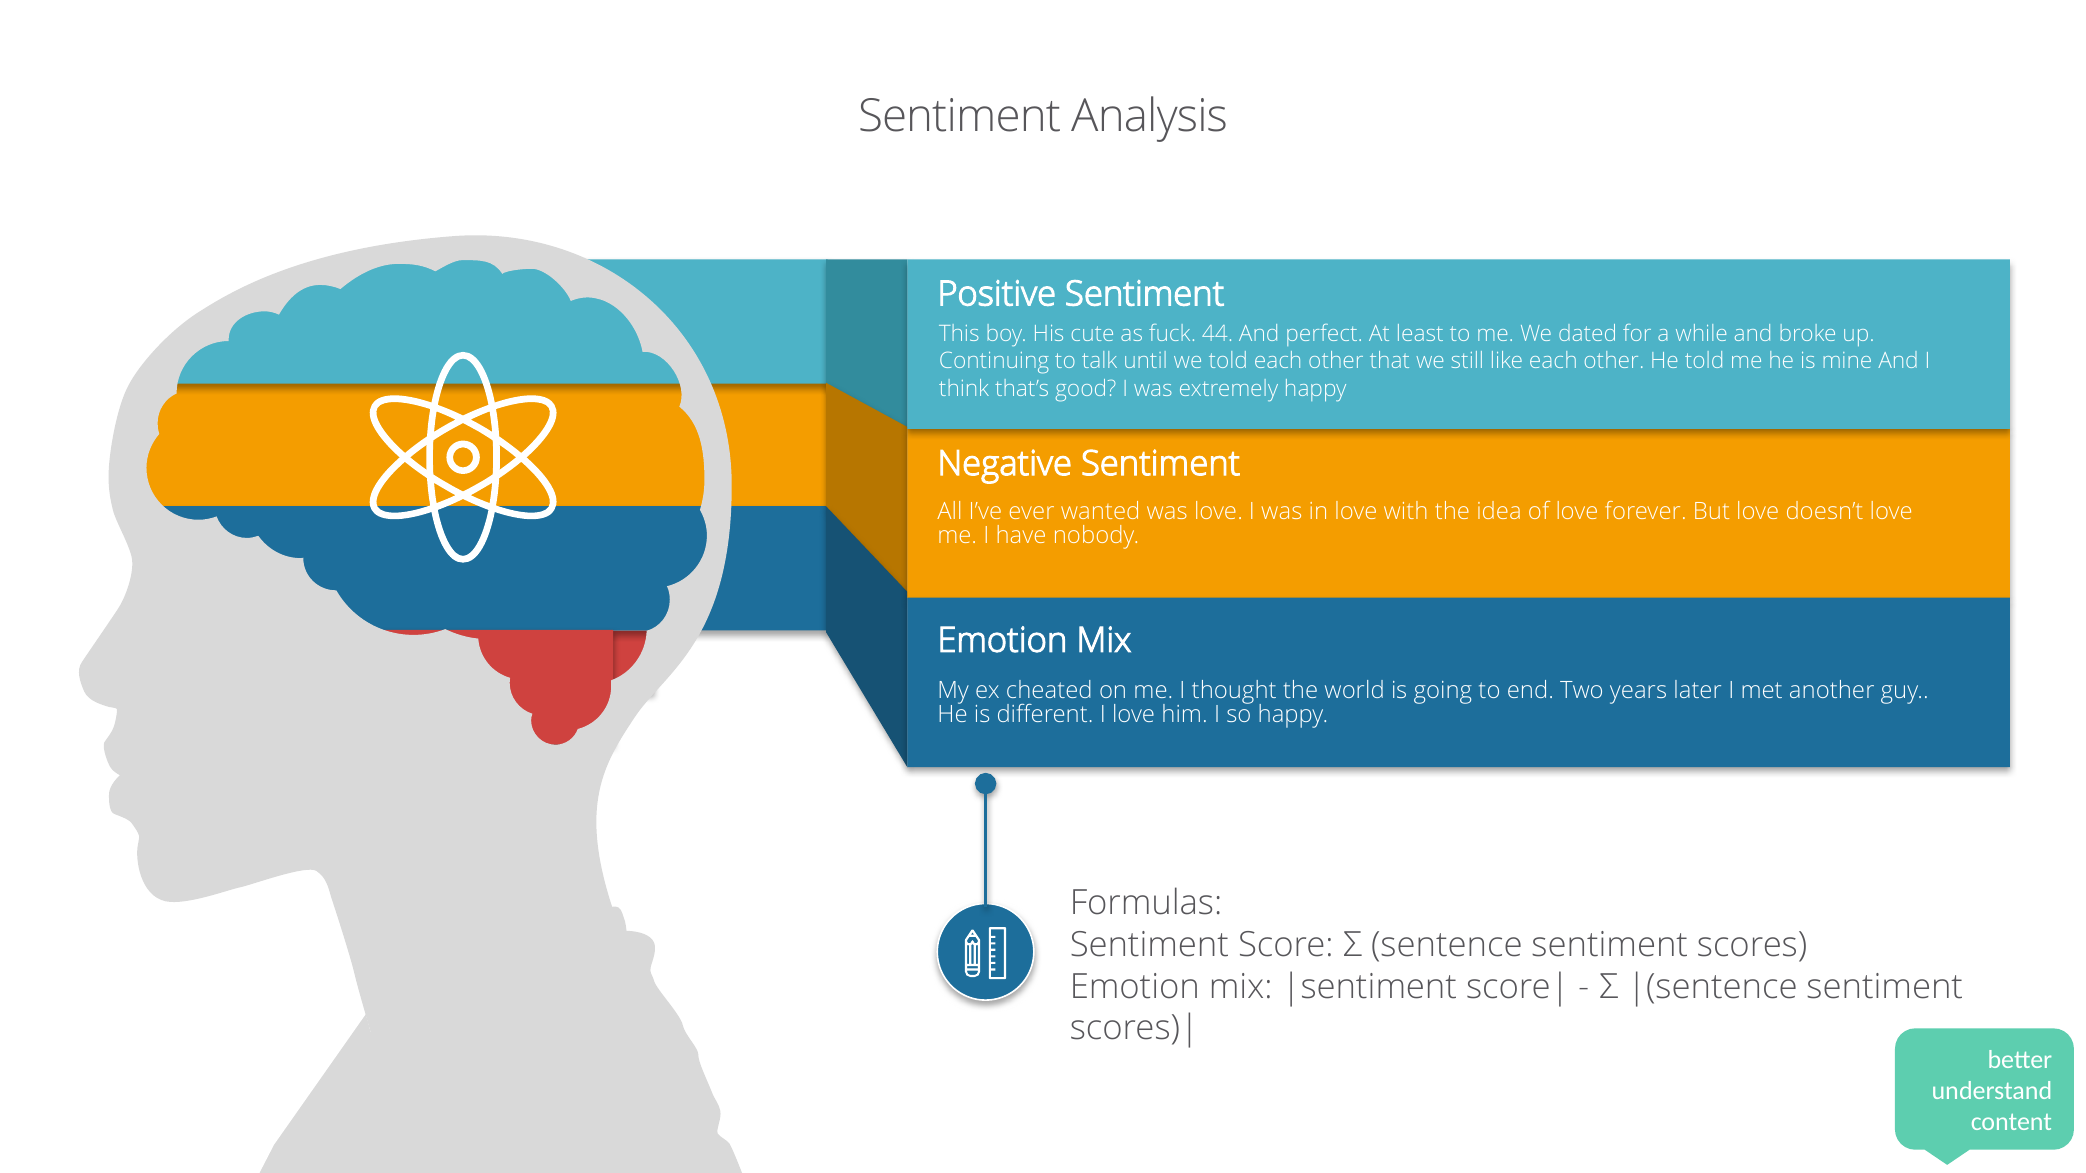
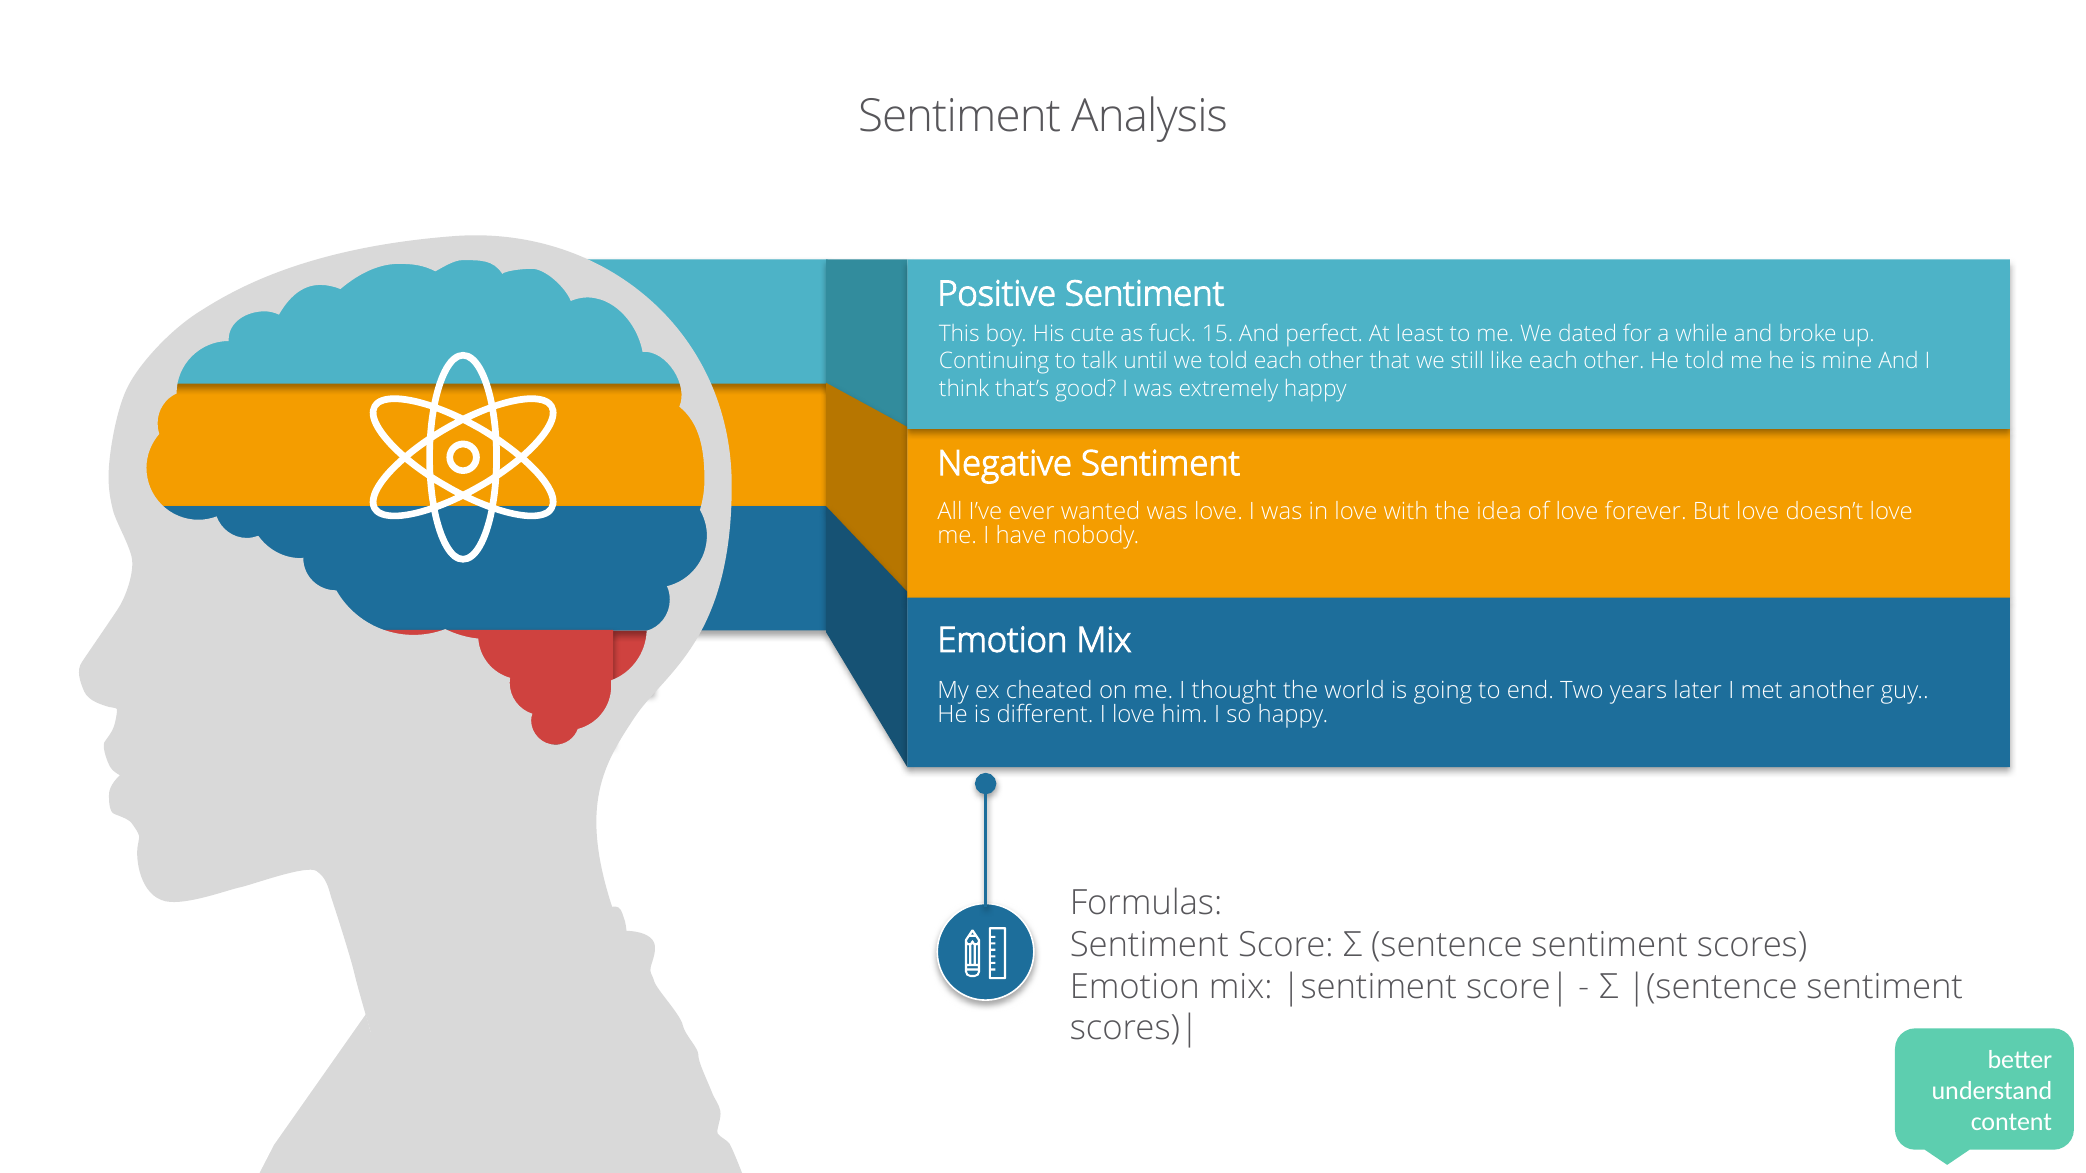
44: 44 -> 15 (1218, 334)
